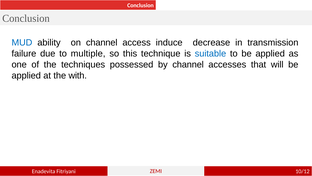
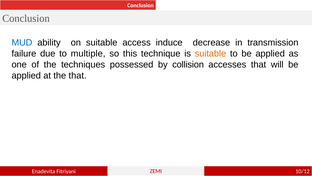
on channel: channel -> suitable (102, 43)
suitable colour: blue -> orange (210, 53)
by channel: channel -> collision (188, 64)
the with: with -> that (78, 75)
